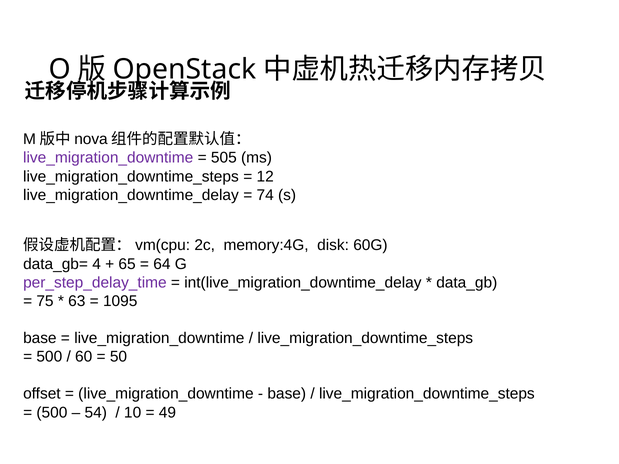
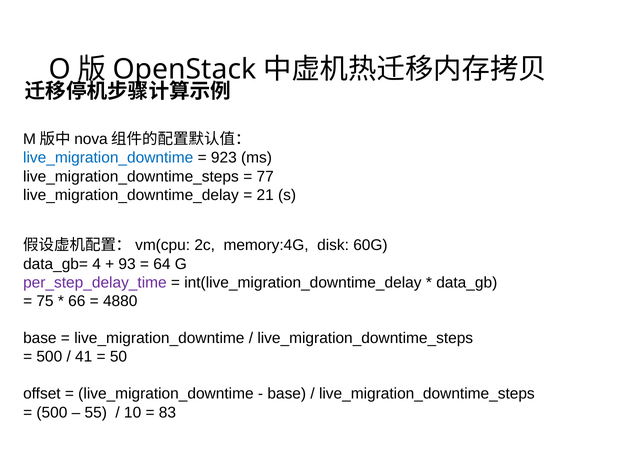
live_migration_downtime colour: purple -> blue (108, 158)
505: 505 -> 923 (224, 158)
12: 12 -> 77 (265, 177)
74: 74 -> 21 (265, 195)
65: 65 -> 93 (127, 264)
63: 63 -> 66 (77, 301)
1095: 1095 -> 4880 (120, 301)
60: 60 -> 41 (84, 357)
54: 54 -> 55 (96, 413)
49: 49 -> 83 (167, 413)
